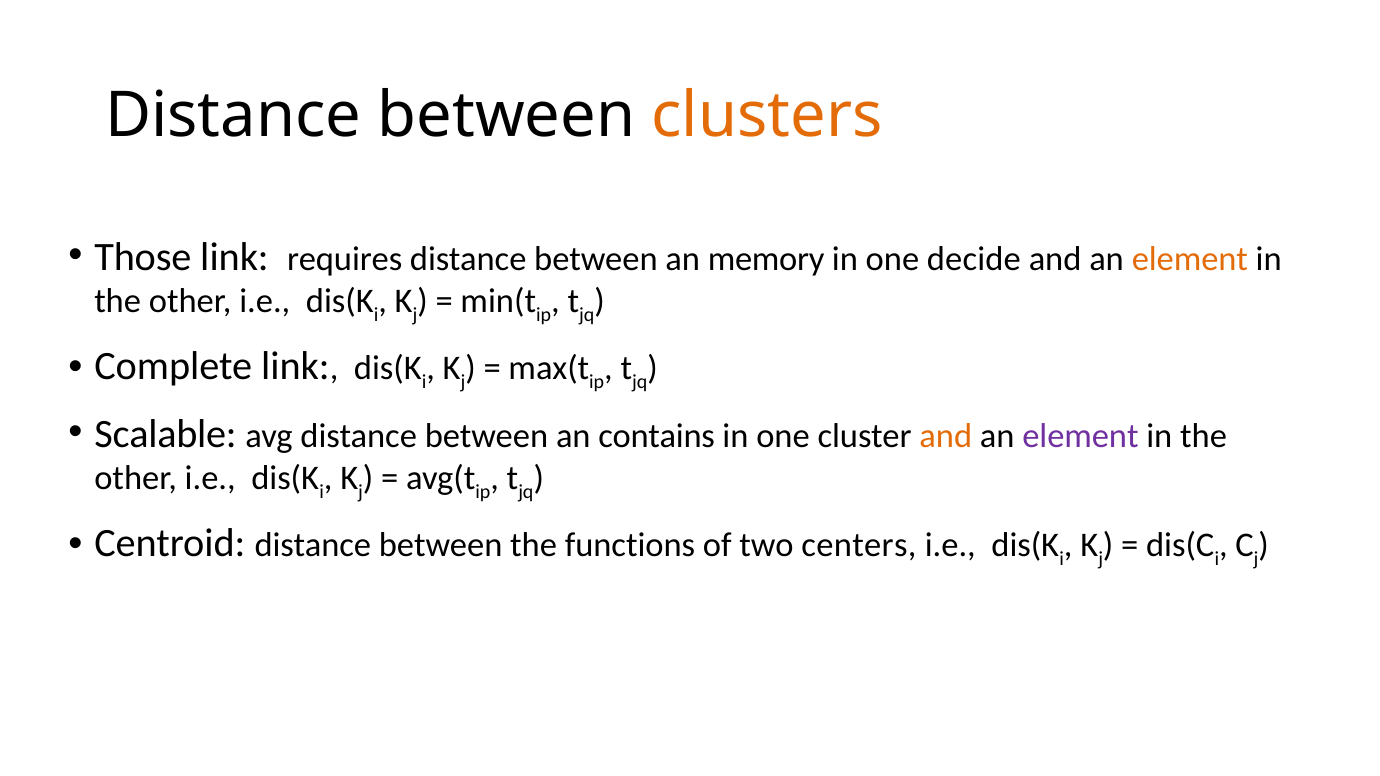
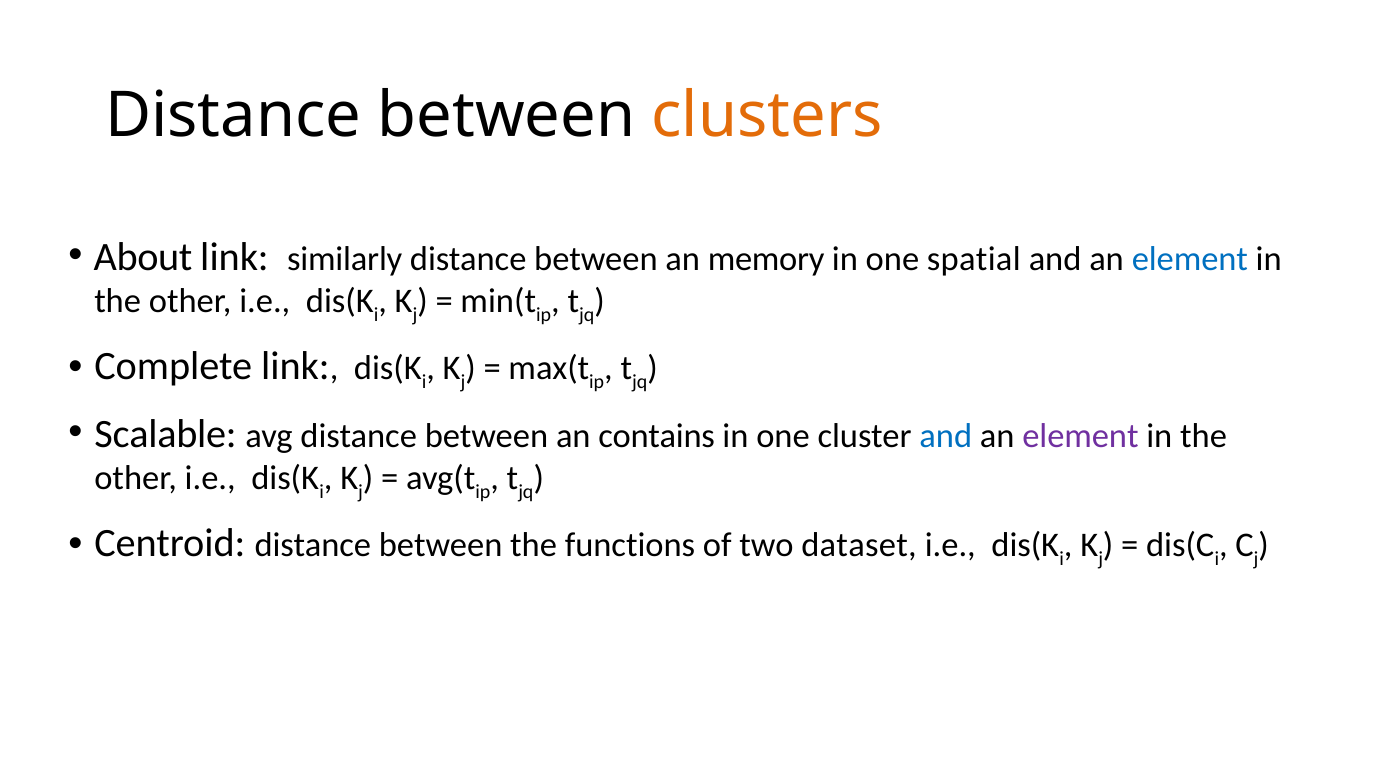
Those: Those -> About (143, 257)
requires: requires -> similarly (345, 259)
decide: decide -> spatial (974, 259)
element colour: orange -> blue (1190, 259)
and colour: orange -> blue (946, 436)
centers: centers -> dataset (859, 546)
